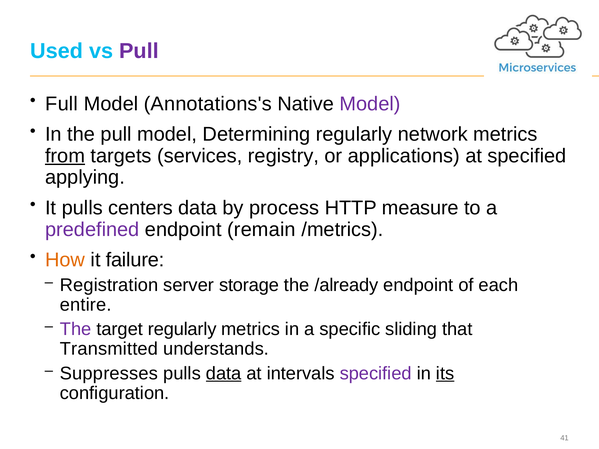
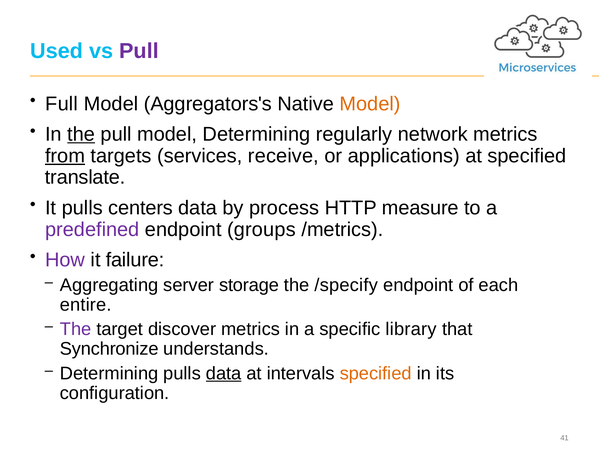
Annotations's: Annotations's -> Aggregators's (208, 104)
Model colour: purple -> orange (370, 104)
the underline: none -> present (81, 134)
registry: registry -> receive (283, 156)
applying: applying -> translate (85, 177)
remain: remain -> groups (261, 230)
How colour: orange -> purple (65, 260)
Registration: Registration -> Aggregating (109, 285)
/already: /already -> /specify (346, 285)
target regularly: regularly -> discover (182, 329)
sliding: sliding -> library (411, 329)
Transmitted: Transmitted -> Synchronize (109, 349)
Suppresses: Suppresses -> Determining (109, 374)
specified colour: purple -> orange (376, 374)
its underline: present -> none (445, 374)
